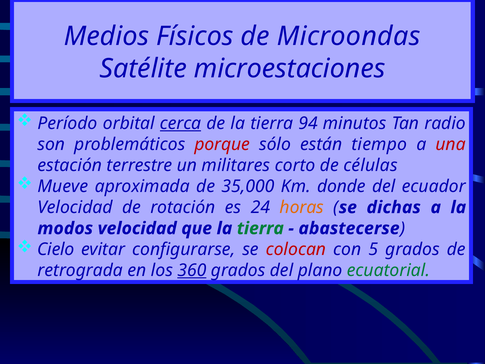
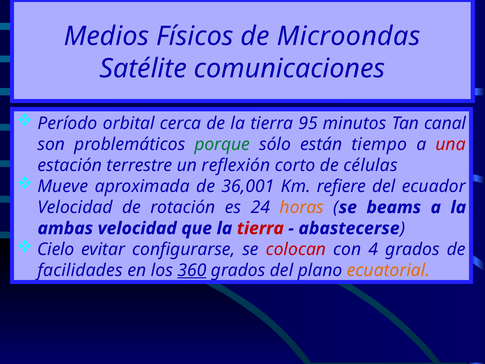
microestaciones: microestaciones -> comunicaciones (290, 69)
cerca underline: present -> none (181, 123)
94: 94 -> 95 (308, 123)
radio: radio -> canal (445, 123)
porque colour: red -> green (222, 144)
militares: militares -> reflexión (236, 165)
35,000: 35,000 -> 36,001 (248, 186)
donde: donde -> refiere (341, 186)
dichas: dichas -> beams (394, 207)
modos: modos -> ambas (65, 228)
tierra colour: green -> red (260, 228)
5: 5 -> 4 (373, 249)
retrograda: retrograda -> facilidades (80, 270)
ecuatorial colour: green -> orange (388, 270)
